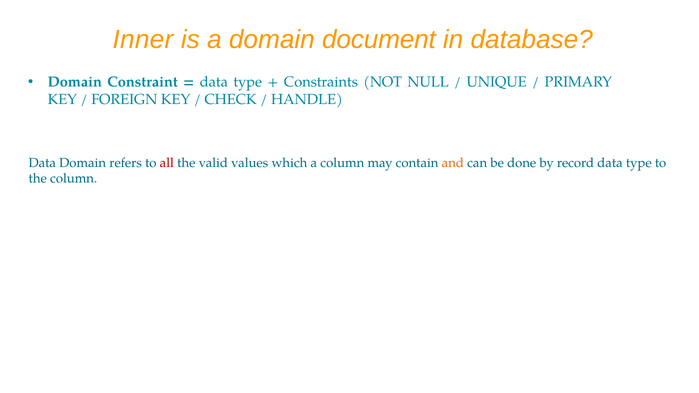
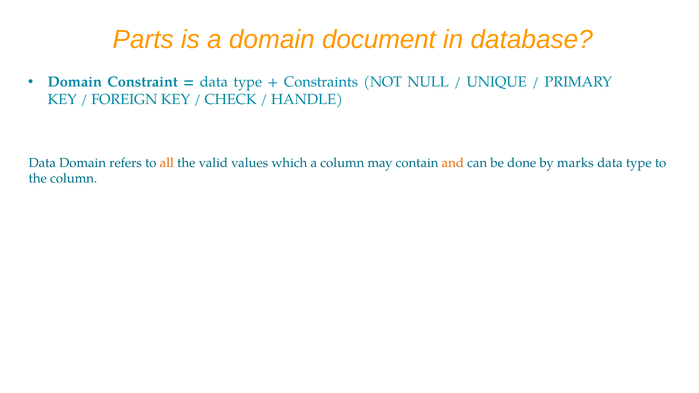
Inner: Inner -> Parts (143, 40)
all colour: red -> orange (167, 163)
record: record -> marks (575, 163)
